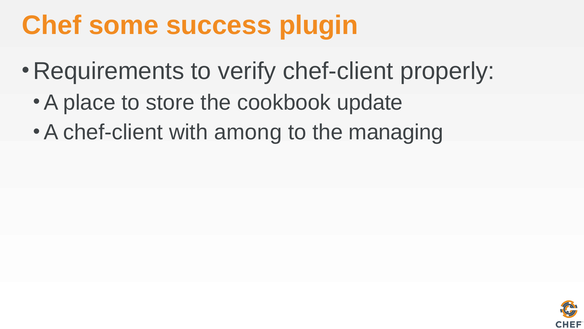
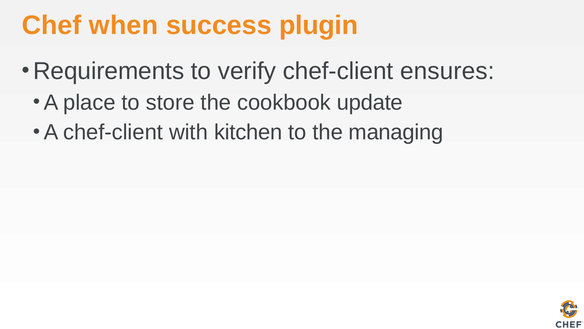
some: some -> when (124, 25)
properly: properly -> ensures (447, 71)
among: among -> kitchen (248, 132)
